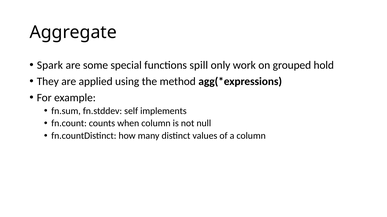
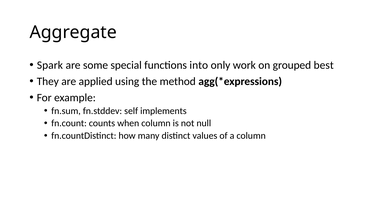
spill: spill -> into (199, 65)
hold: hold -> best (324, 65)
